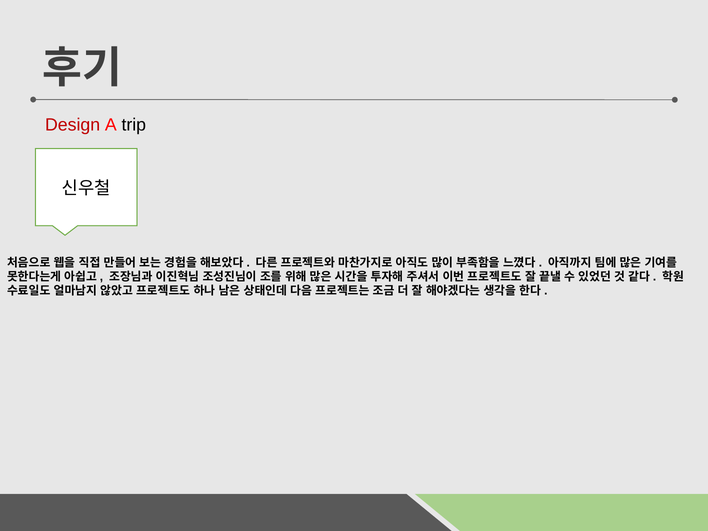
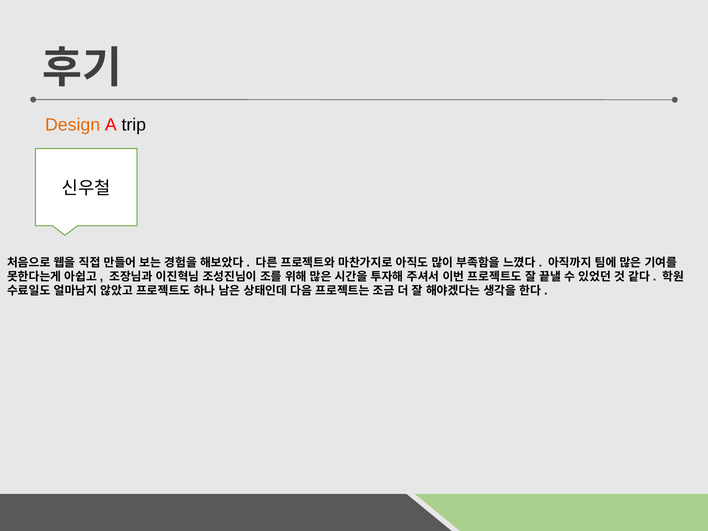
Design colour: red -> orange (73, 125)
